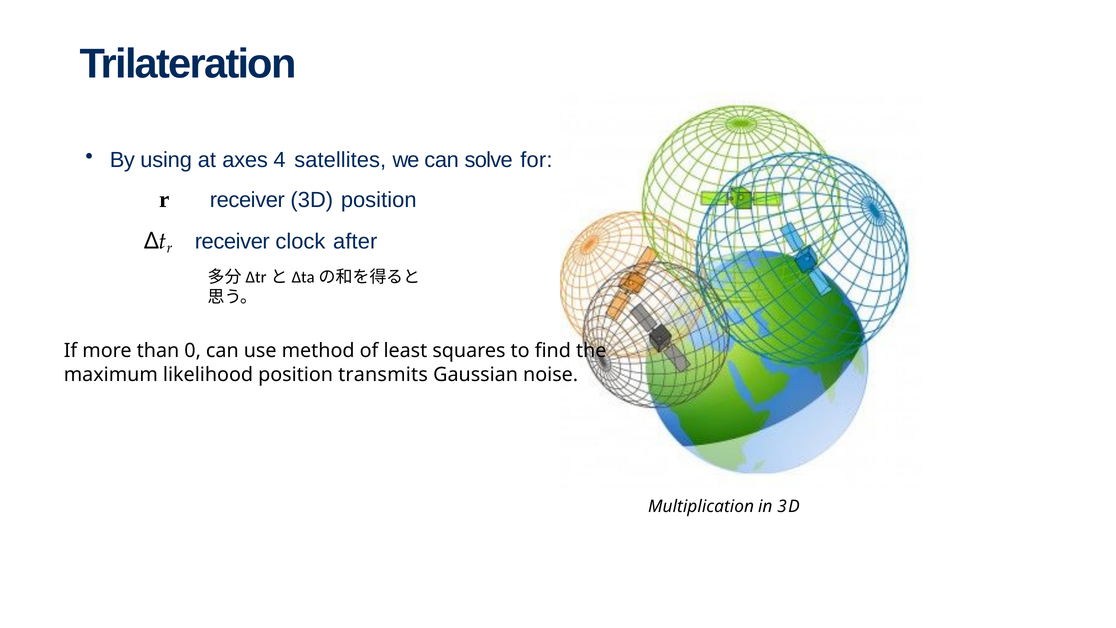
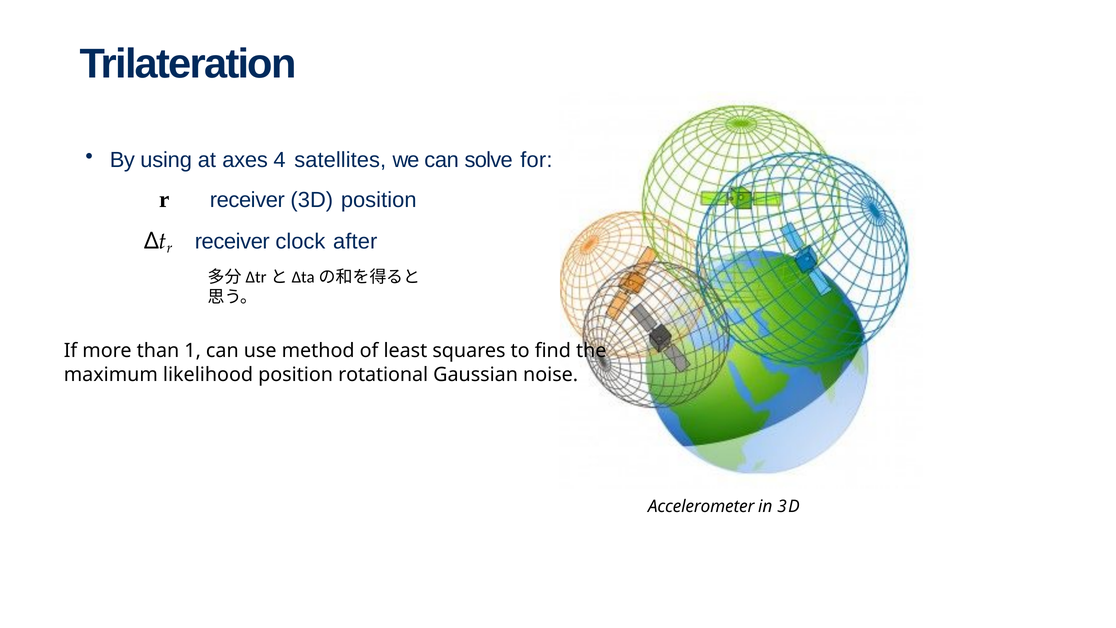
0: 0 -> 1 (193, 351)
transmits: transmits -> rotational (383, 374)
Multiplication: Multiplication -> Accelerometer (701, 506)
